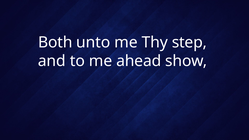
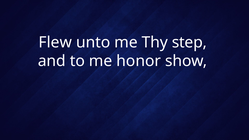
Both: Both -> Flew (55, 42)
ahead: ahead -> honor (139, 61)
